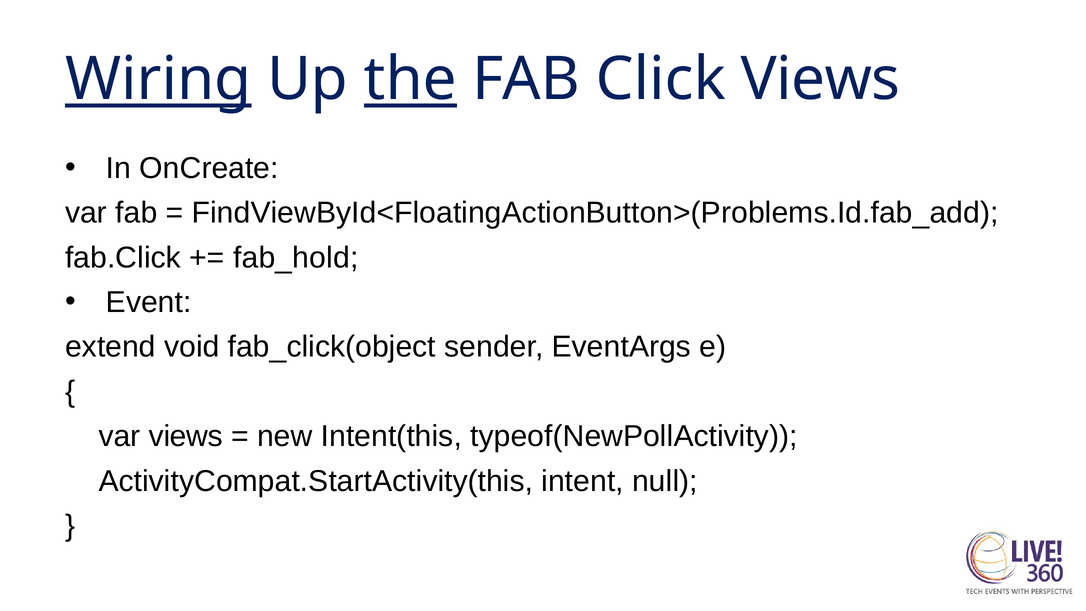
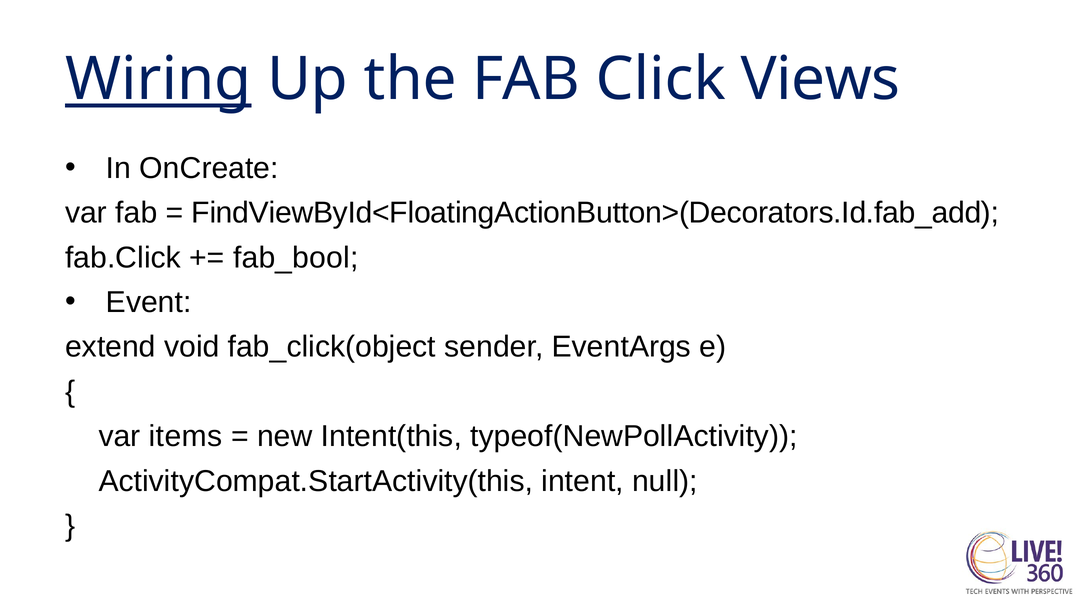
the underline: present -> none (410, 80)
FindViewById<FloatingActionButton>(Problems.Id.fab_add: FindViewById<FloatingActionButton>(Problems.Id.fab_add -> FindViewById<FloatingActionButton>(Decorators.Id.fab_add (595, 213)
fab_hold: fab_hold -> fab_bool (296, 258)
var views: views -> items (186, 436)
